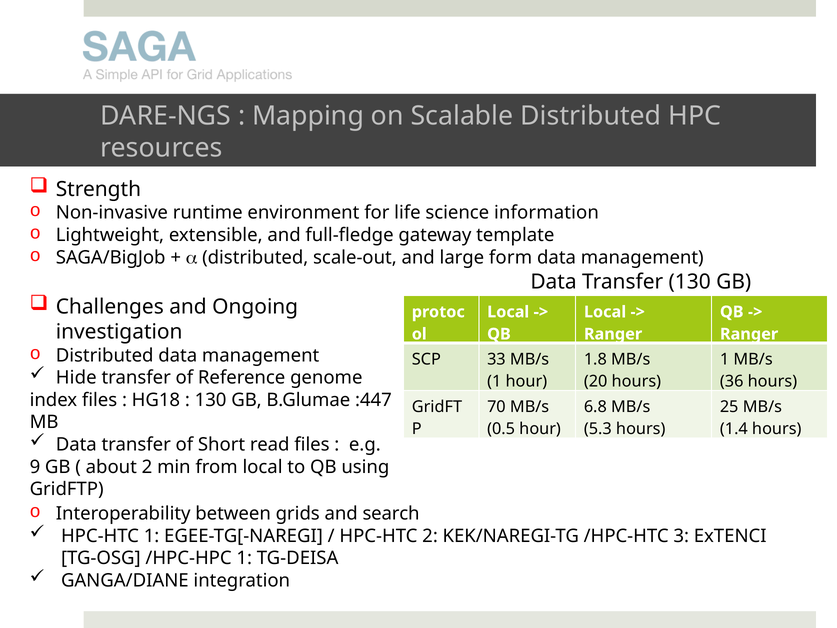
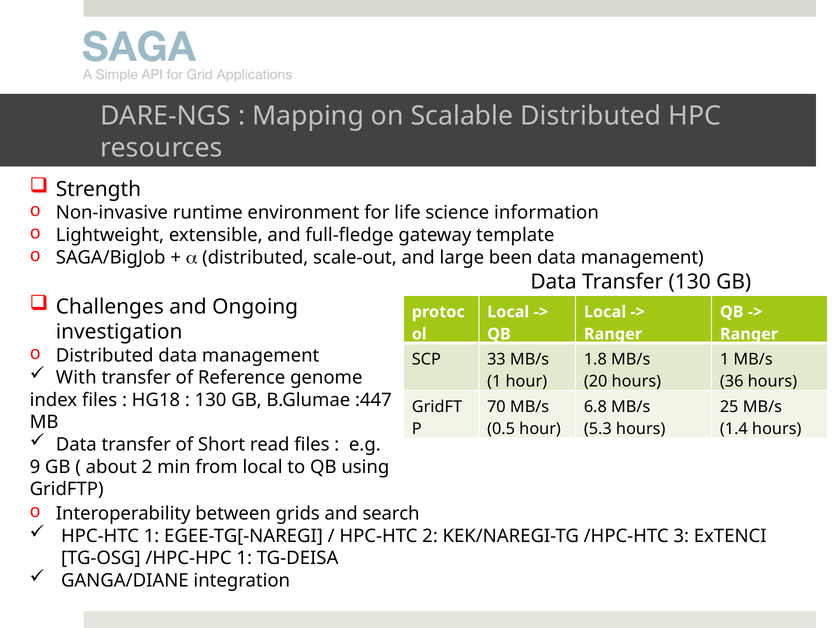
form: form -> been (511, 257)
Hide: Hide -> With (76, 378)
